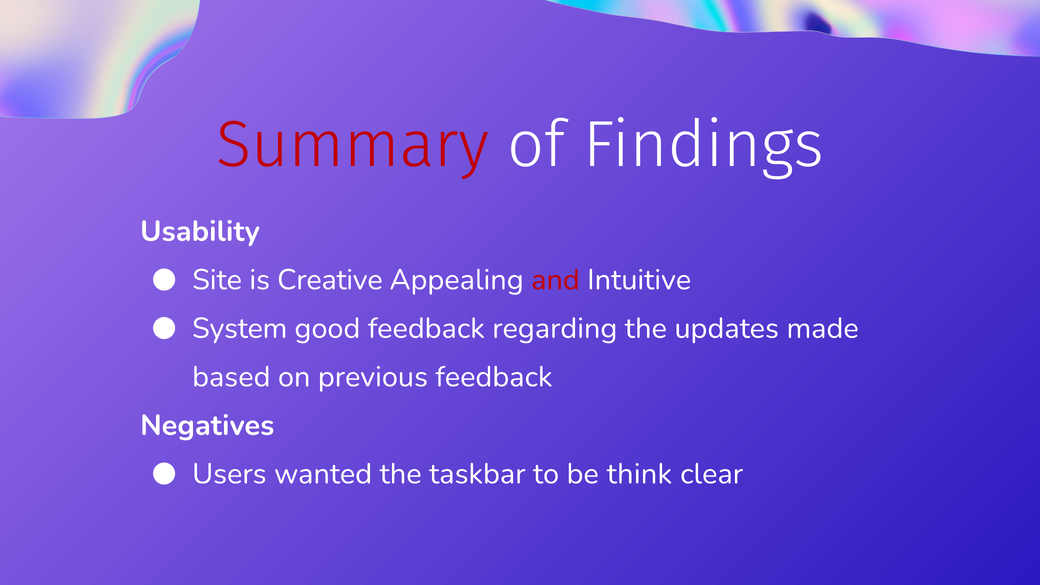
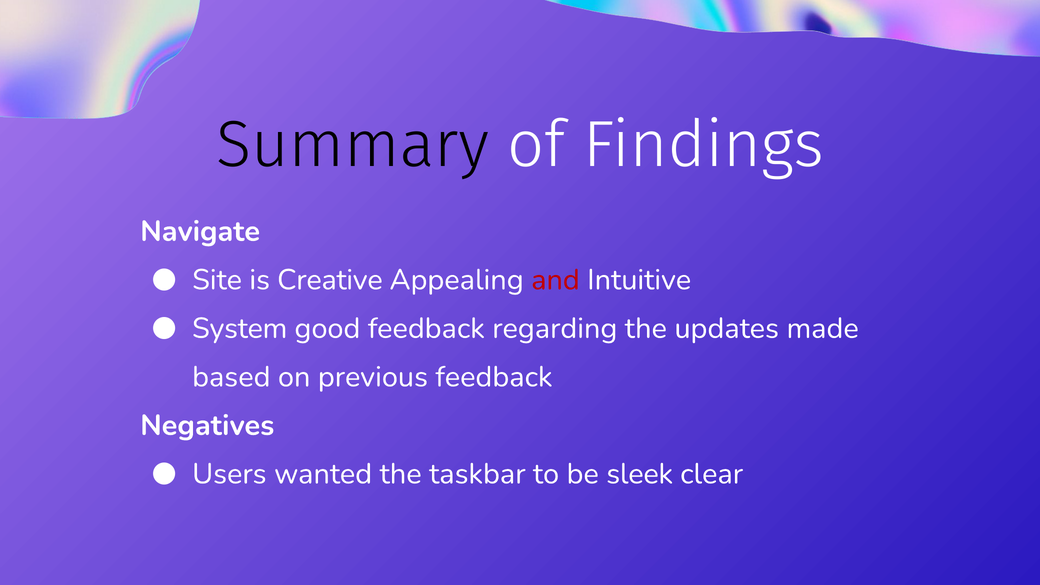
Summary colour: red -> black (353, 145)
Usability: Usability -> Navigate (200, 231)
think: think -> sleek (640, 474)
